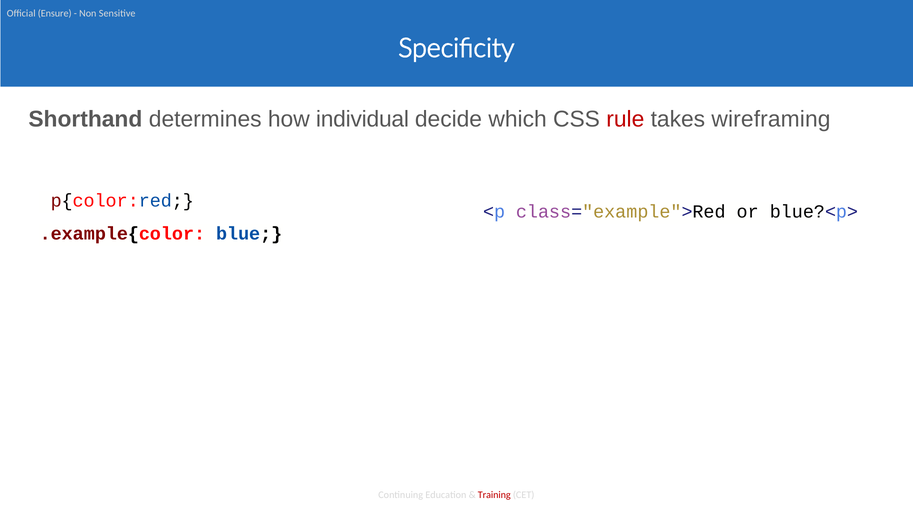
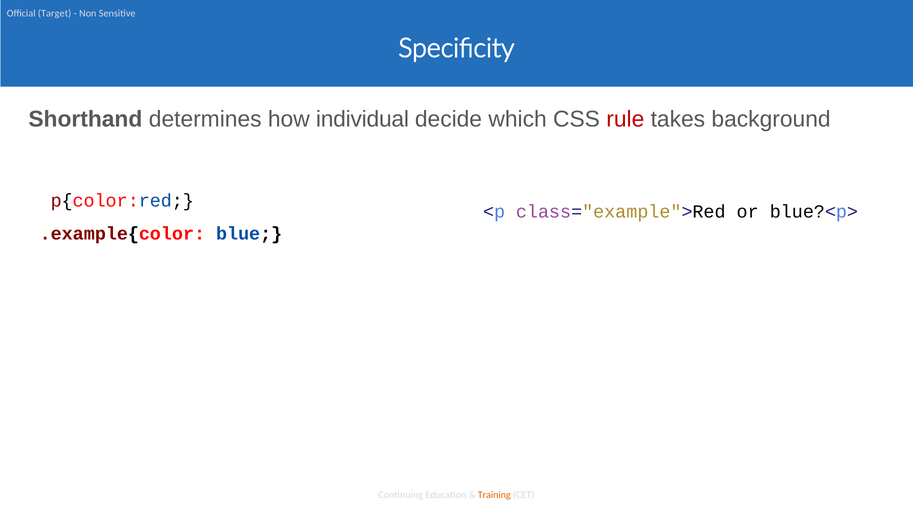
Ensure: Ensure -> Target (55, 14)
wireframing: wireframing -> background (771, 119)
Training colour: red -> orange (494, 496)
